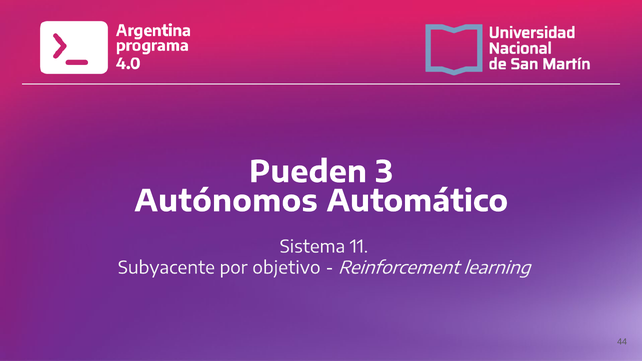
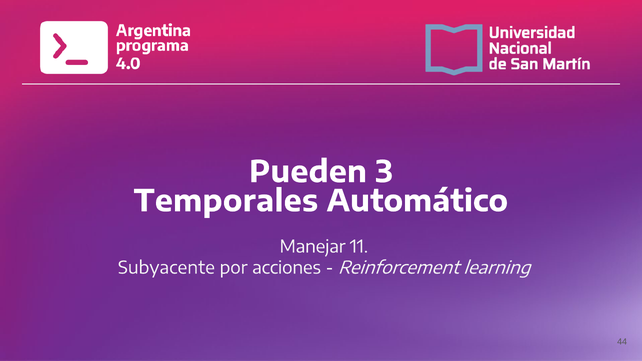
Autónomos: Autónomos -> Temporales (226, 201)
Sistema: Sistema -> Manejar (313, 247)
objetivo: objetivo -> acciones (287, 268)
